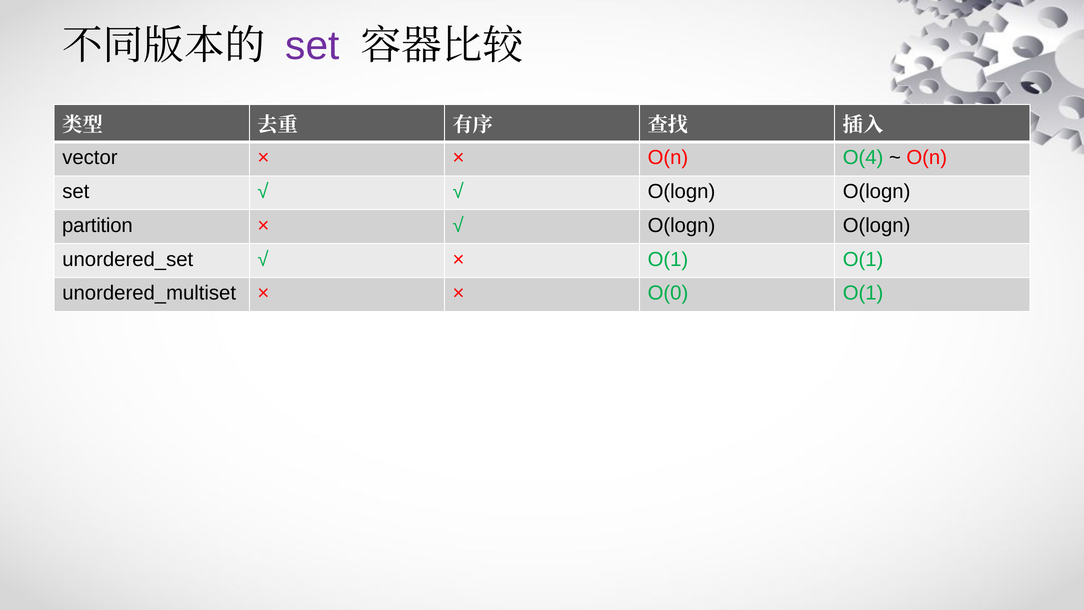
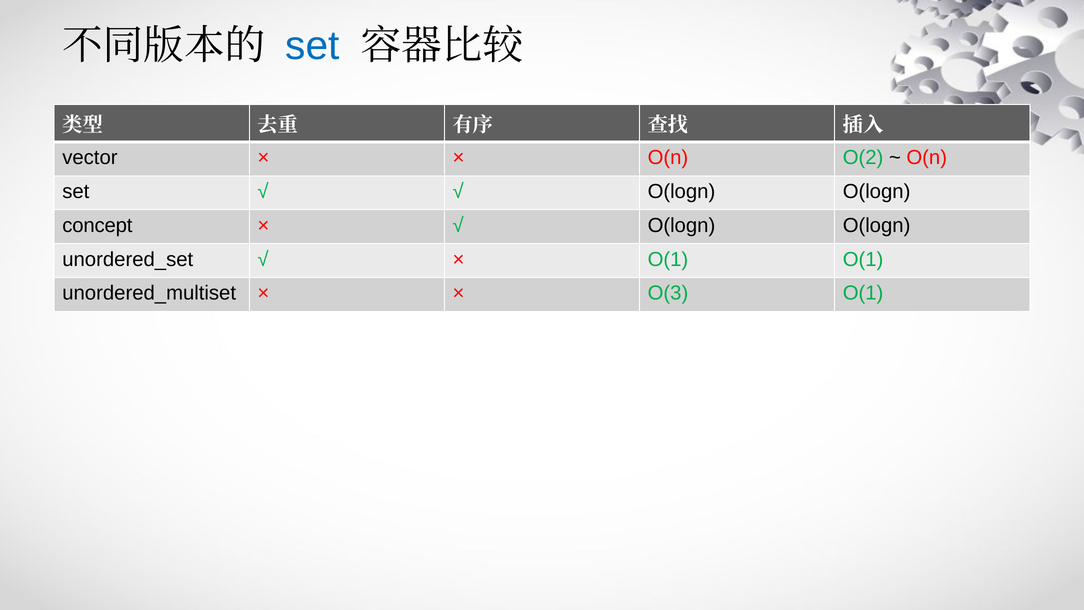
set colour: purple -> blue (313, 46)
O(4: O(4 -> O(2 (863, 158)
partition: partition -> concept (97, 225)
O(0: O(0 -> O(3 (668, 293)
